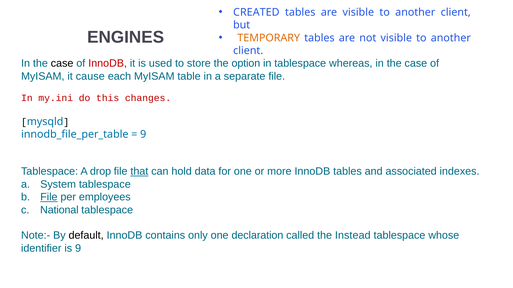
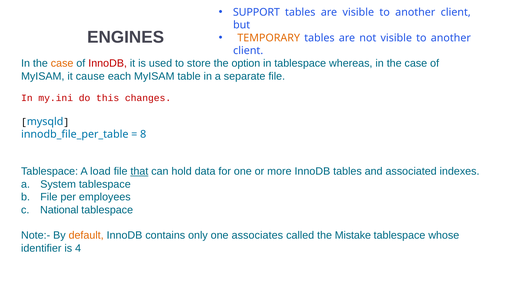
CREATED: CREATED -> SUPPORT (256, 12)
case colour: black -> orange (62, 64)
9: 9 -> 8 (143, 135)
drop: drop -> load (100, 172)
File underline: present -> none (49, 197)
default colour: black -> orange (86, 236)
declaration: declaration -> associates (257, 236)
Instead: Instead -> Mistake (353, 236)
is 9: 9 -> 4 (78, 249)
